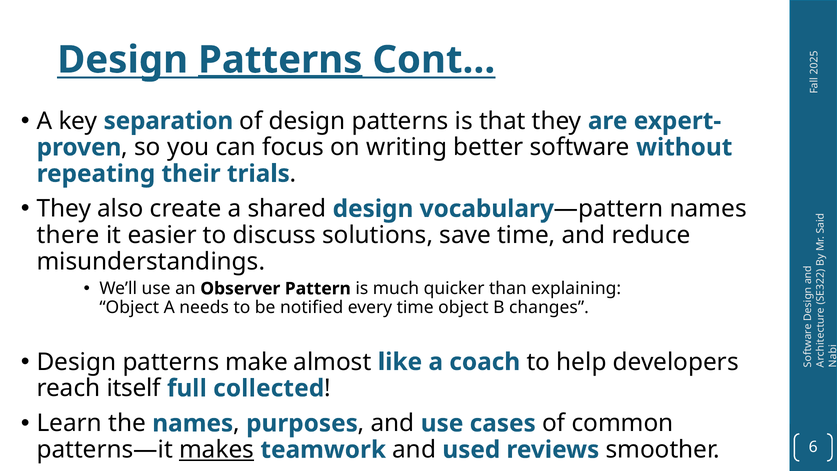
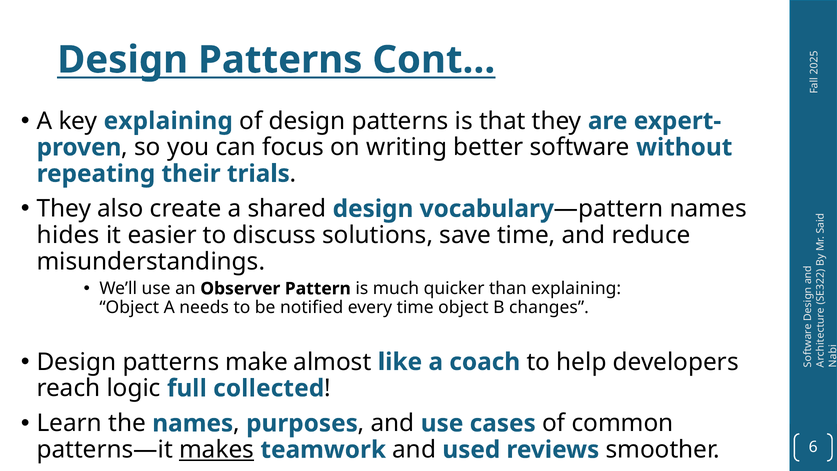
Patterns underline: present -> none (280, 60)
key separation: separation -> explaining (168, 121)
there: there -> hides (68, 235)
itself: itself -> logic (134, 388)
